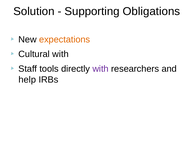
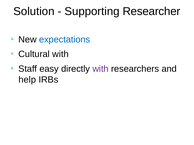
Obligations: Obligations -> Researcher (151, 11)
expectations colour: orange -> blue (65, 40)
tools: tools -> easy (49, 69)
